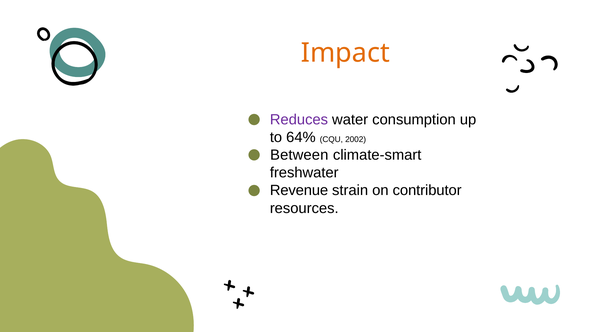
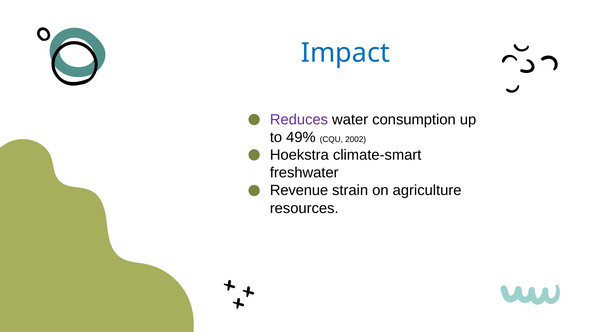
Impact colour: orange -> blue (345, 53)
64%: 64% -> 49% (301, 137)
Between: Between -> Hoekstra (299, 155)
contributor: contributor -> agriculture (427, 190)
